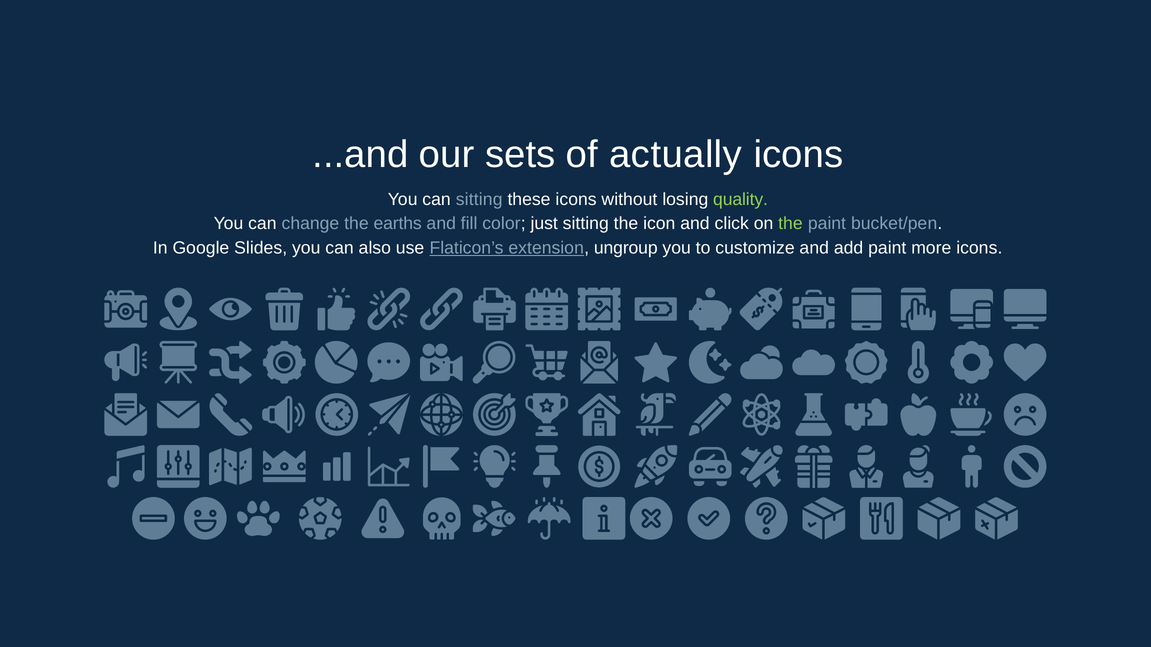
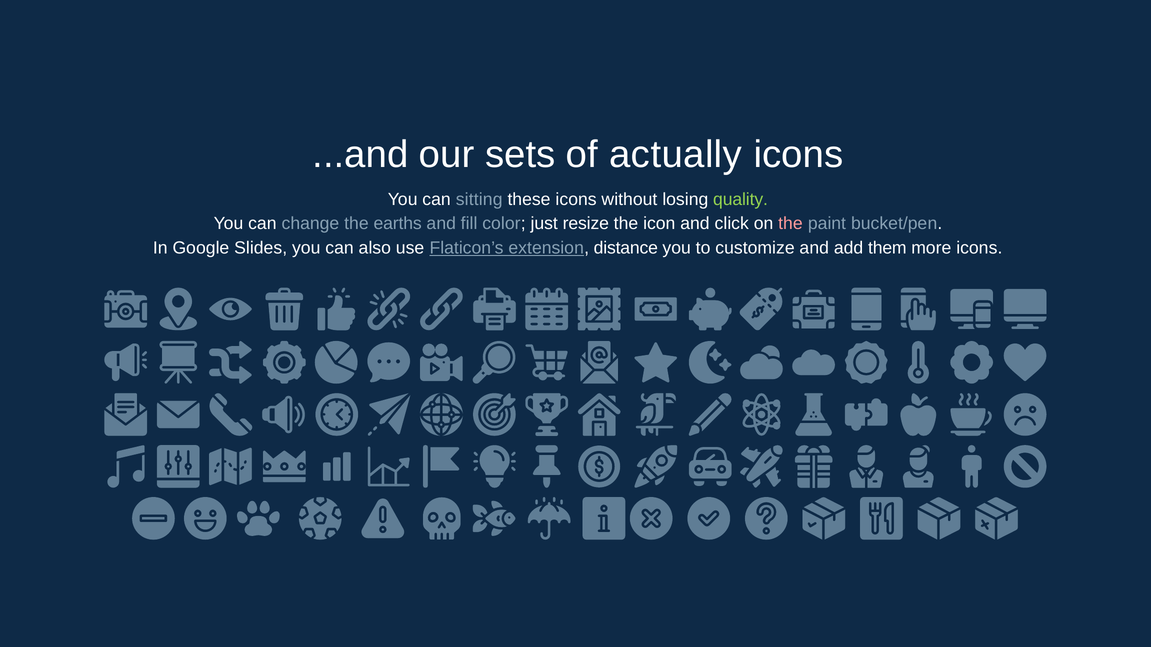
just sitting: sitting -> resize (586, 224)
the colour: light green -> pink (790, 224)
ungroup: ungroup -> distance (626, 248)
add paint: paint -> them (887, 248)
